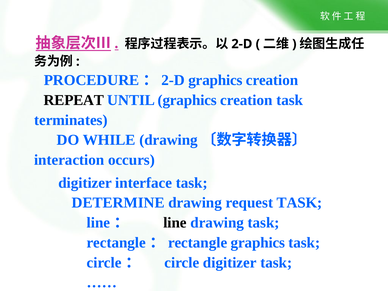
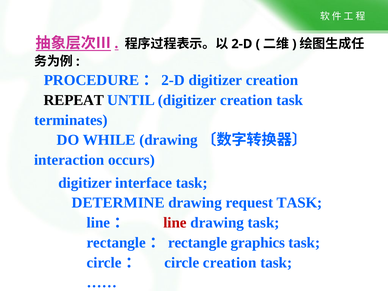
graphics: graphics -> digitizer (215, 80)
UNTIL graphics: graphics -> digitizer (187, 100)
line colour: black -> red (175, 223)
circle digitizer: digitizer -> creation (230, 263)
